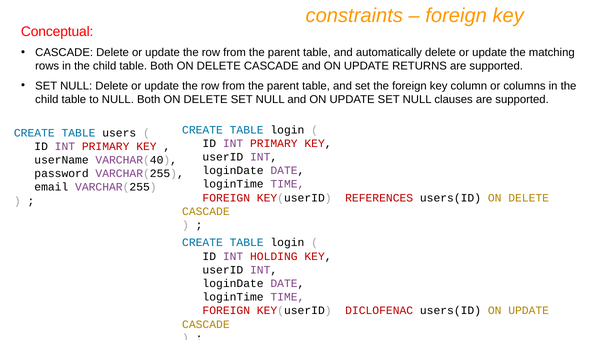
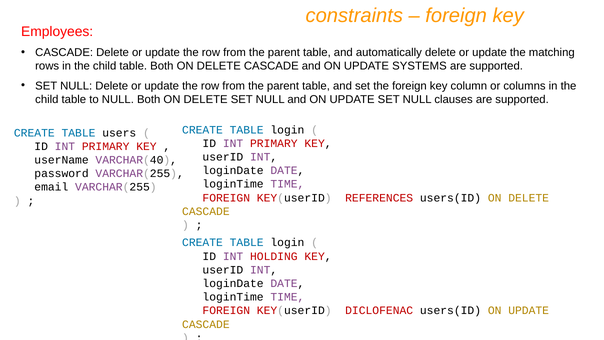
Conceptual: Conceptual -> Employees (57, 32)
RETURNS: RETURNS -> SYSTEMS (419, 66)
